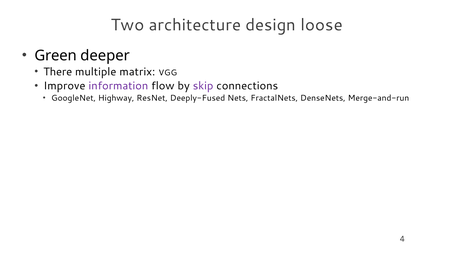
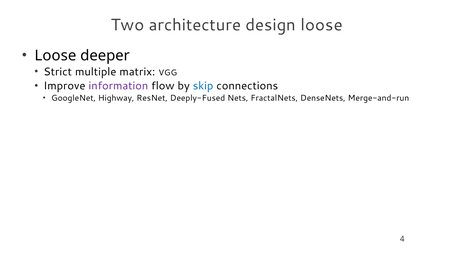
Green: Green -> Loose (55, 56)
There: There -> Strict (58, 72)
skip colour: purple -> blue (203, 86)
